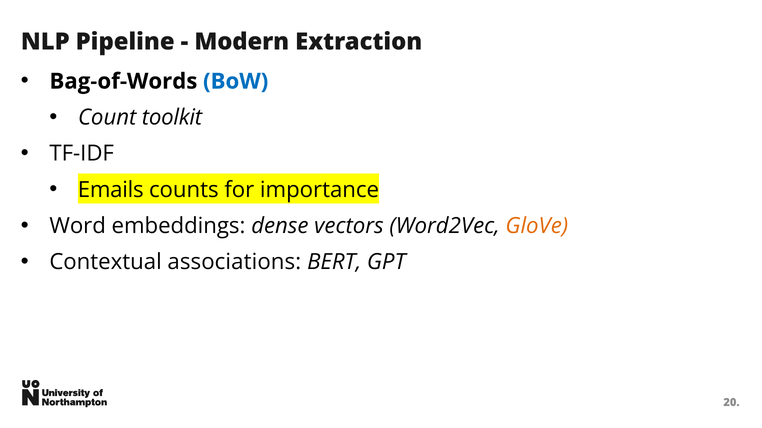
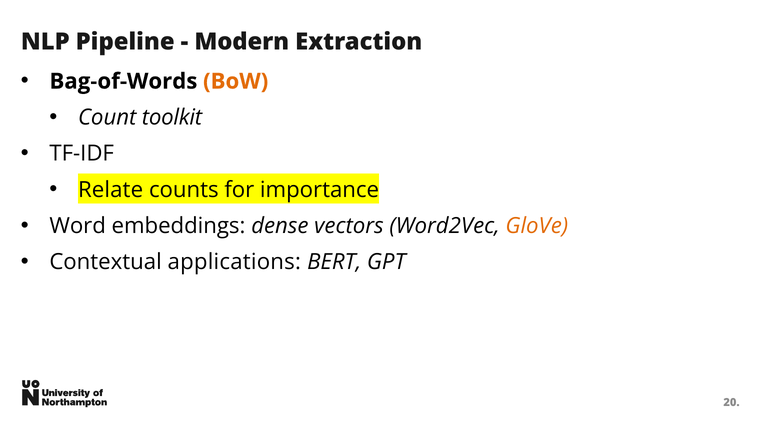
BoW colour: blue -> orange (236, 81)
Emails: Emails -> Relate (111, 190)
associations: associations -> applications (234, 262)
